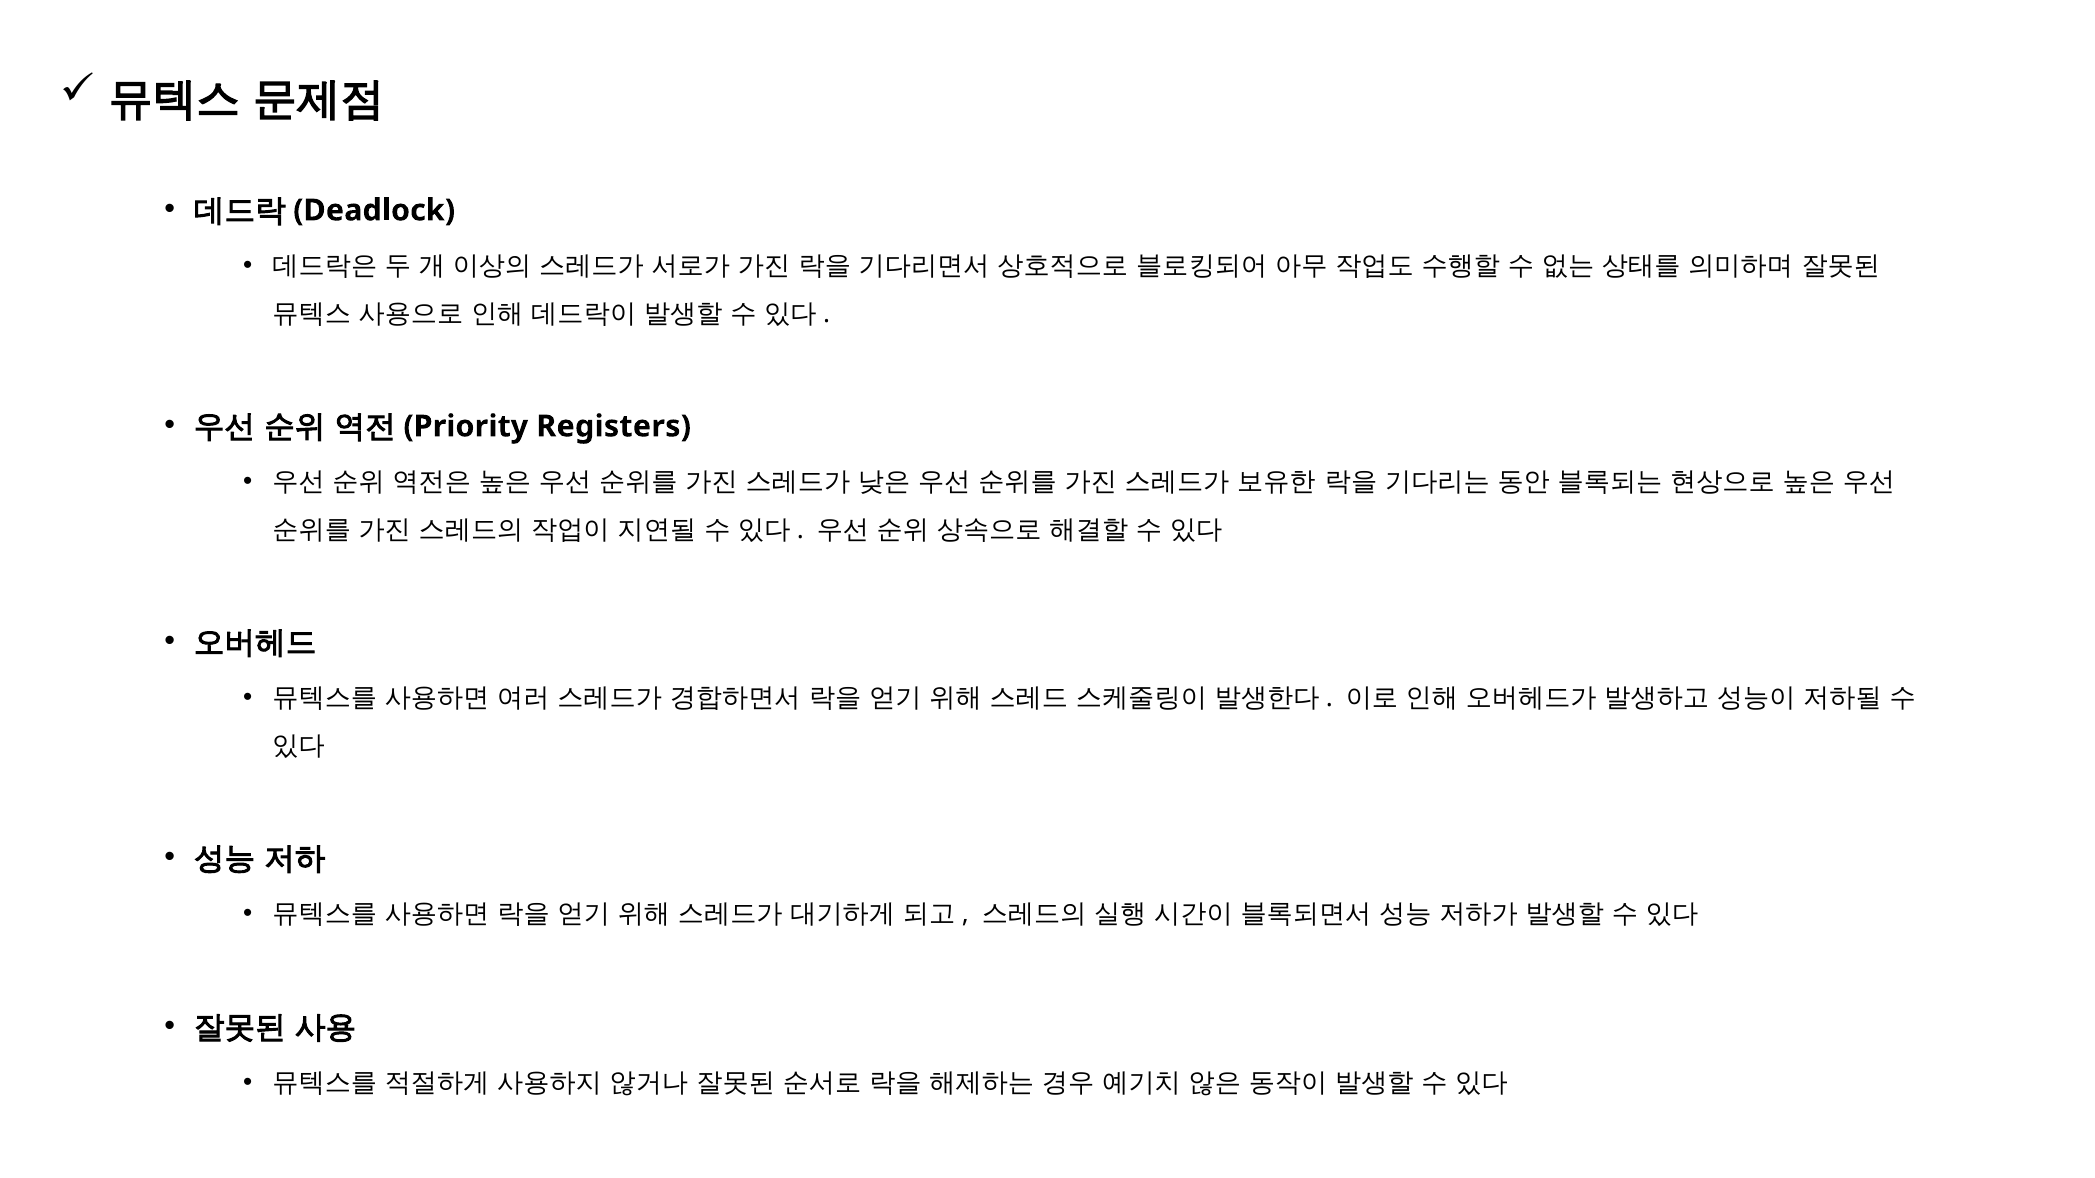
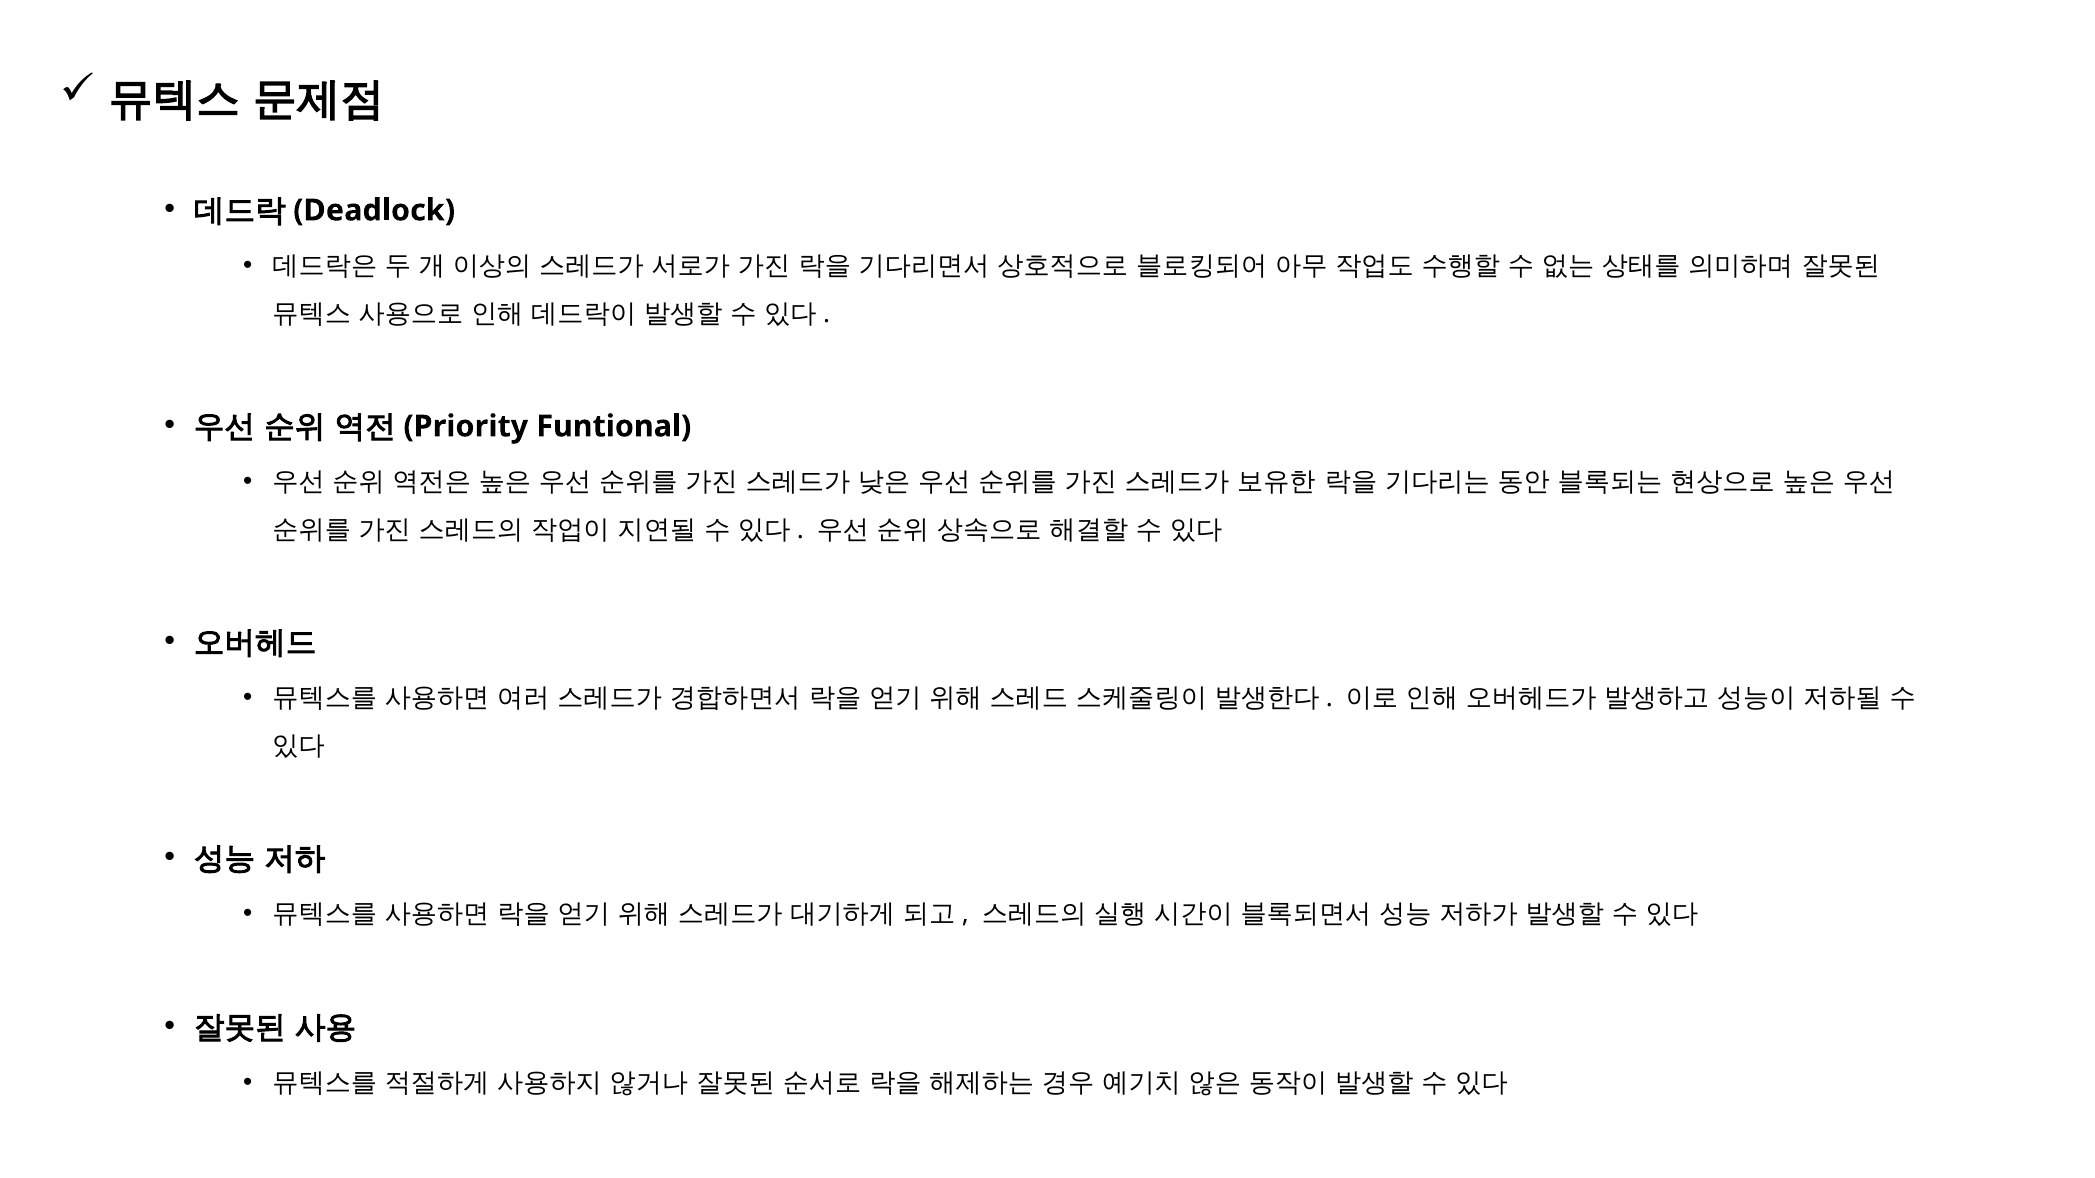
Registers: Registers -> Funtional (614, 427)
